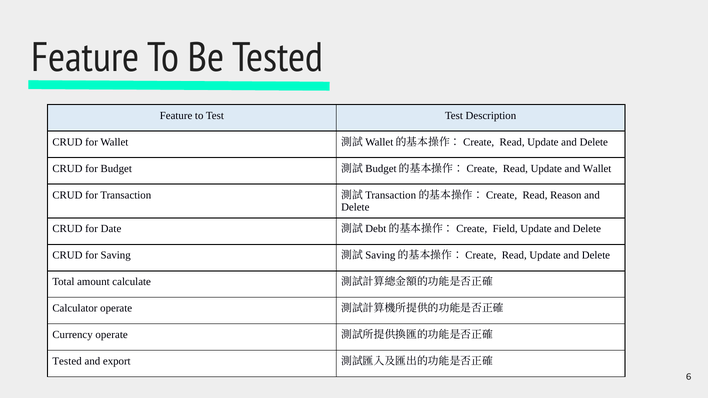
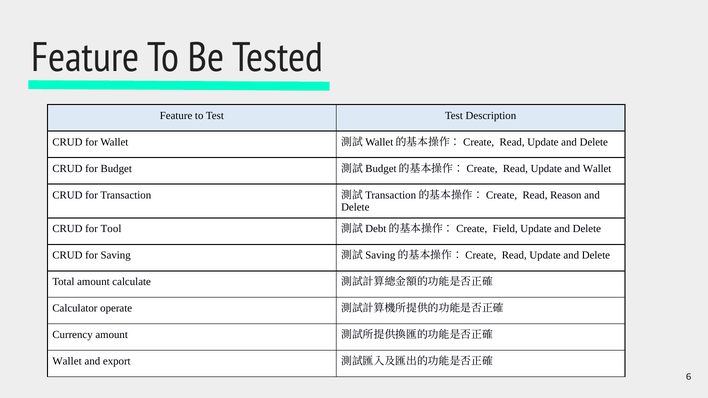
Date: Date -> Tool (111, 229)
Currency operate: operate -> amount (112, 335)
Tested: Tested -> Wallet (67, 362)
